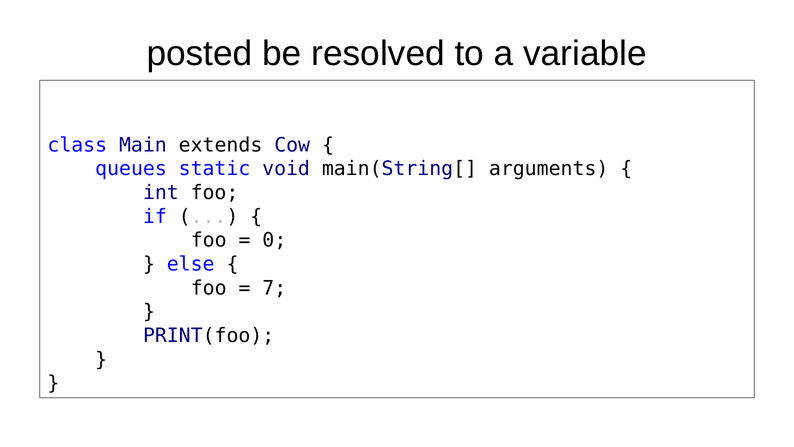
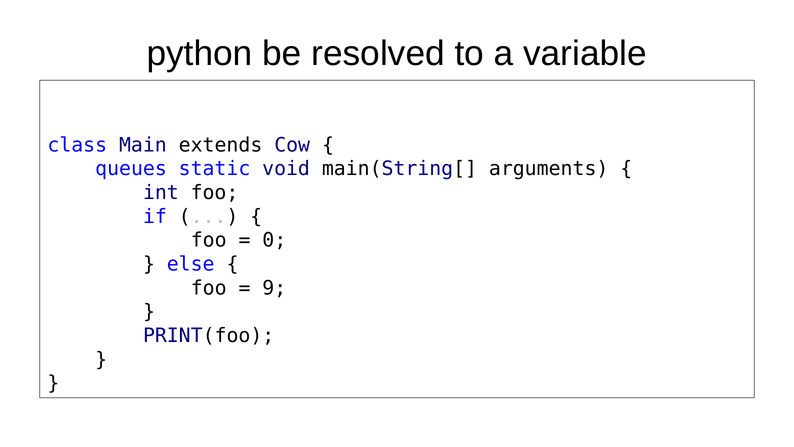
posted: posted -> python (200, 54)
7: 7 -> 9 (274, 288)
